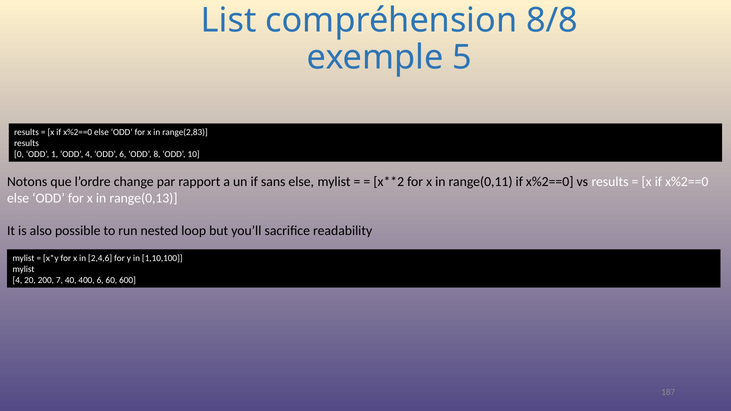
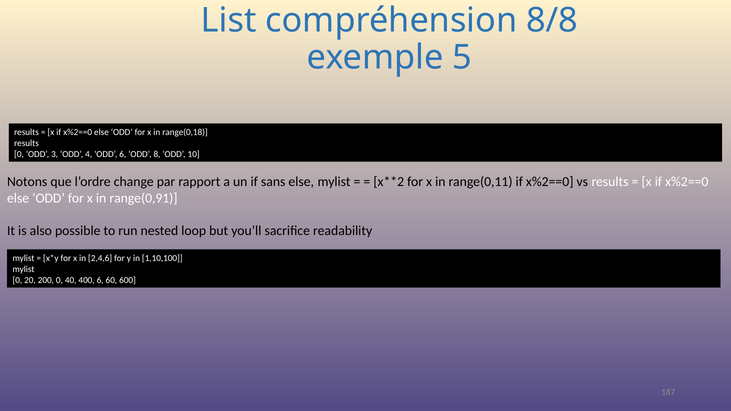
range(2,83: range(2,83 -> range(0,18 (185, 132)
1: 1 -> 3 (55, 154)
range(0,13: range(0,13 -> range(0,91 (143, 198)
4: 4 -> 0 (17, 280)
200 7: 7 -> 0 (59, 280)
